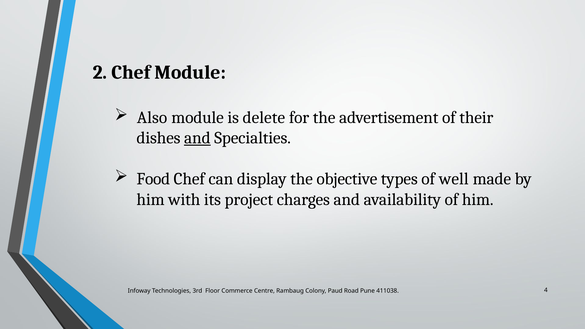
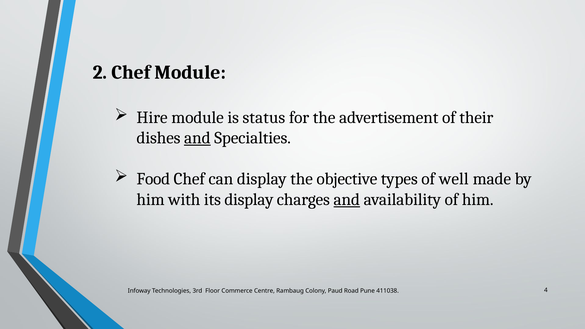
Also: Also -> Hire (152, 117)
delete: delete -> status (264, 117)
its project: project -> display (249, 199)
and underline: none -> present (347, 199)
